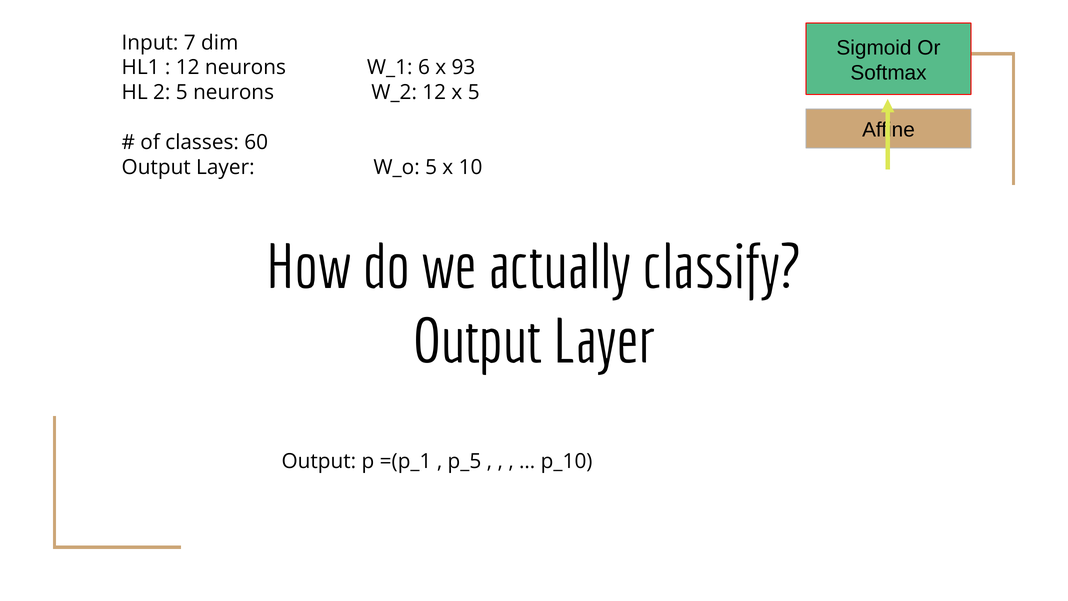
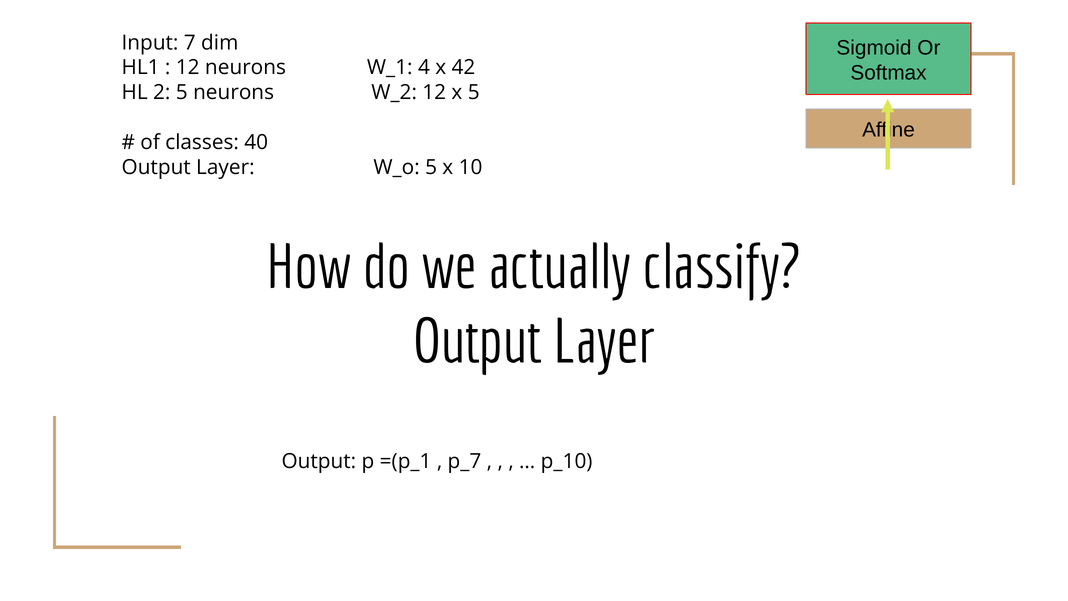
6: 6 -> 4 (424, 68)
93: 93 -> 42 (463, 68)
60: 60 -> 40 (256, 142)
p_5: p_5 -> p_7 (464, 461)
